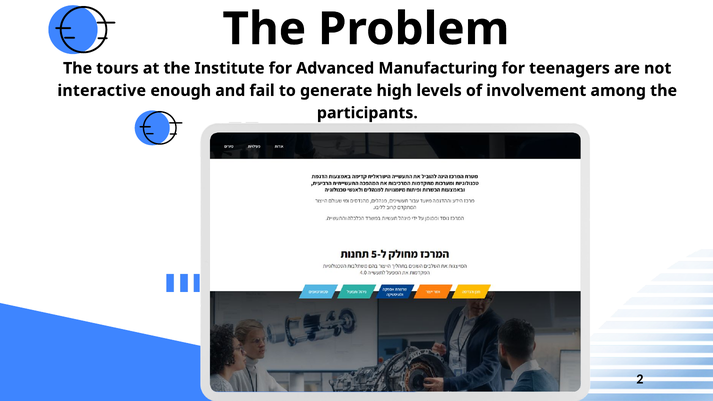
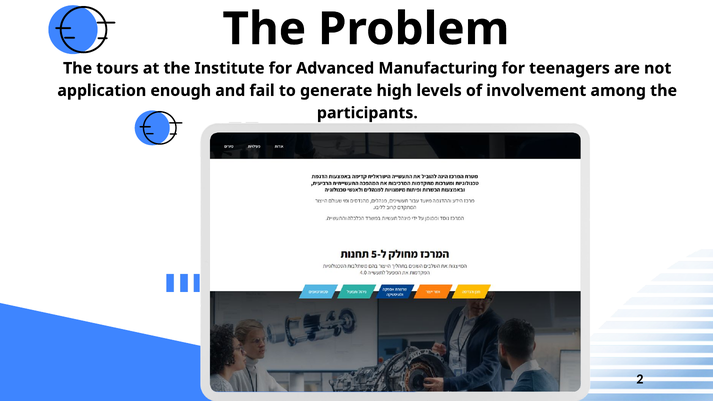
interactive: interactive -> application (102, 91)
